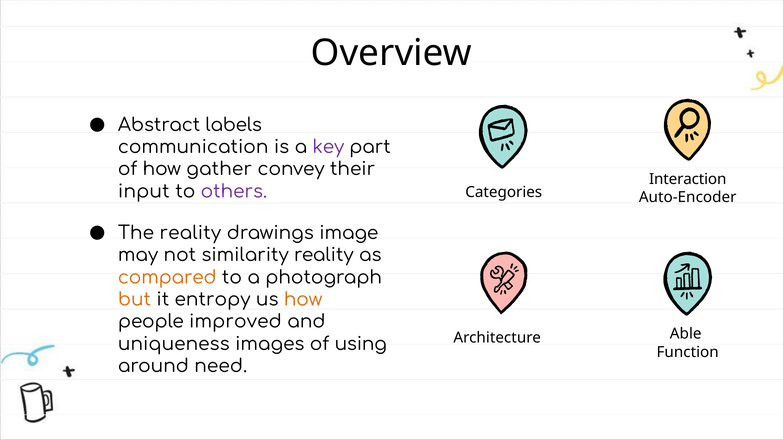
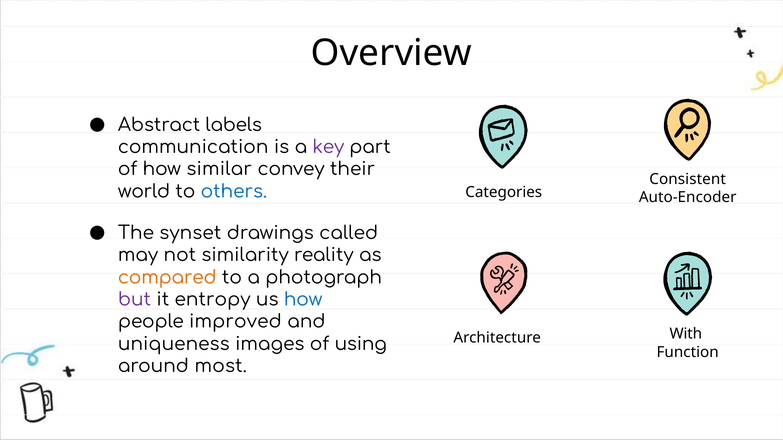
gather: gather -> similar (219, 169)
Interaction: Interaction -> Consistent (688, 179)
input: input -> world (144, 192)
others colour: purple -> blue (234, 192)
The reality: reality -> synset (190, 233)
image: image -> called (349, 233)
but colour: orange -> purple (134, 300)
how colour: orange -> blue (303, 300)
Able: Able -> With (686, 334)
need: need -> most (221, 367)
